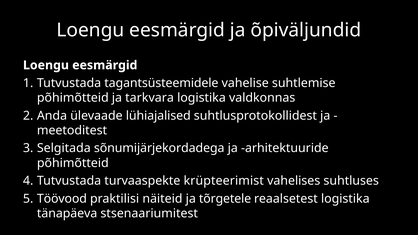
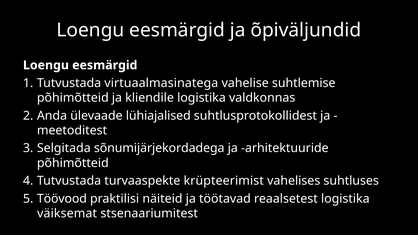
tagantsüsteemidele: tagantsüsteemidele -> virtuaalmasinatega (161, 83)
tarkvara: tarkvara -> kliendile (150, 98)
tõrgetele: tõrgetele -> töötavad (225, 199)
tänapäeva: tänapäeva -> väiksemat (67, 214)
